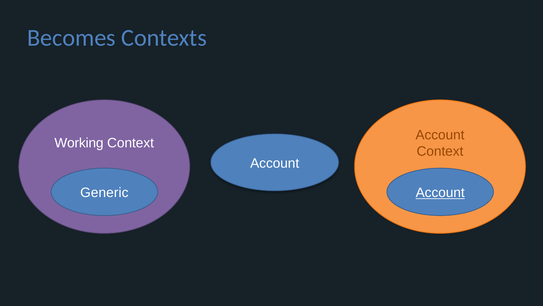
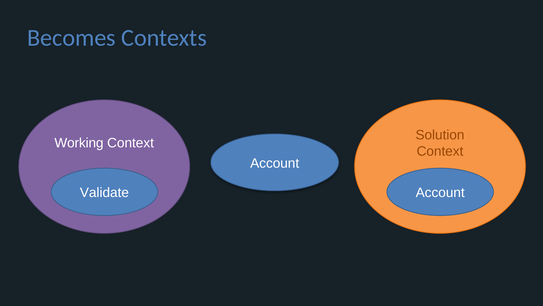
Account: Account -> Solution (440, 135)
Generic: Generic -> Validate (104, 192)
Account underline: present -> none (440, 192)
